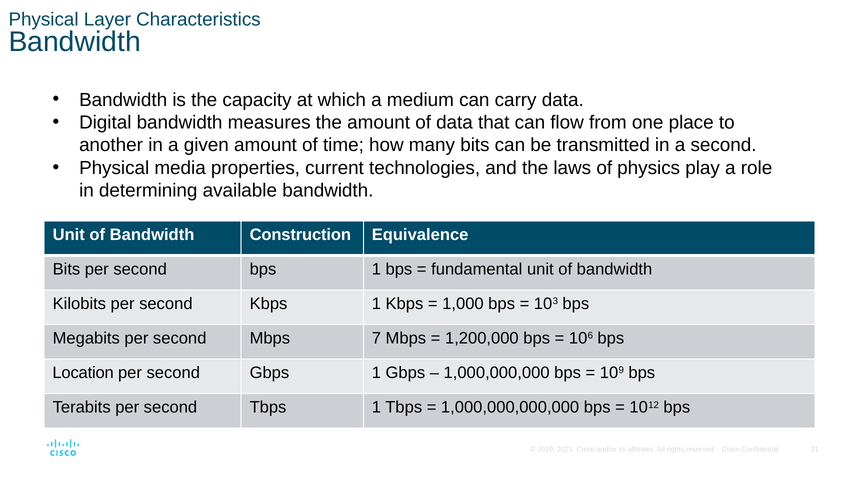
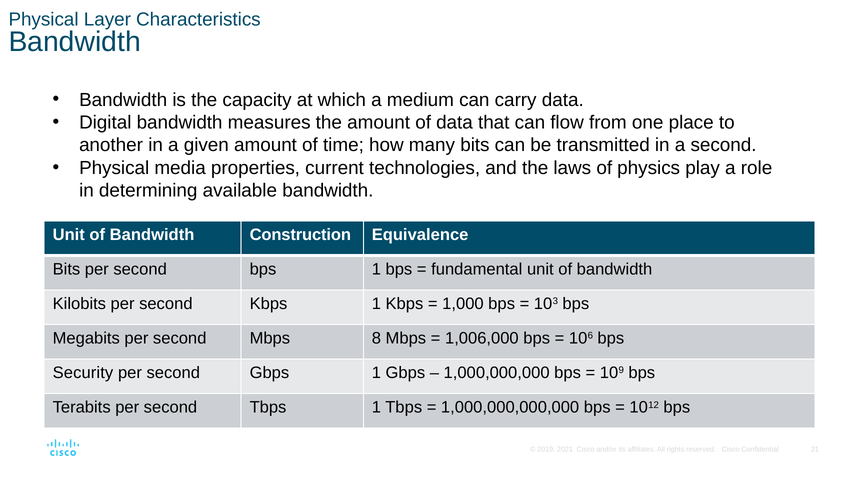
7: 7 -> 8 (376, 338)
1,200,000: 1,200,000 -> 1,006,000 (482, 338)
Location: Location -> Security (83, 373)
